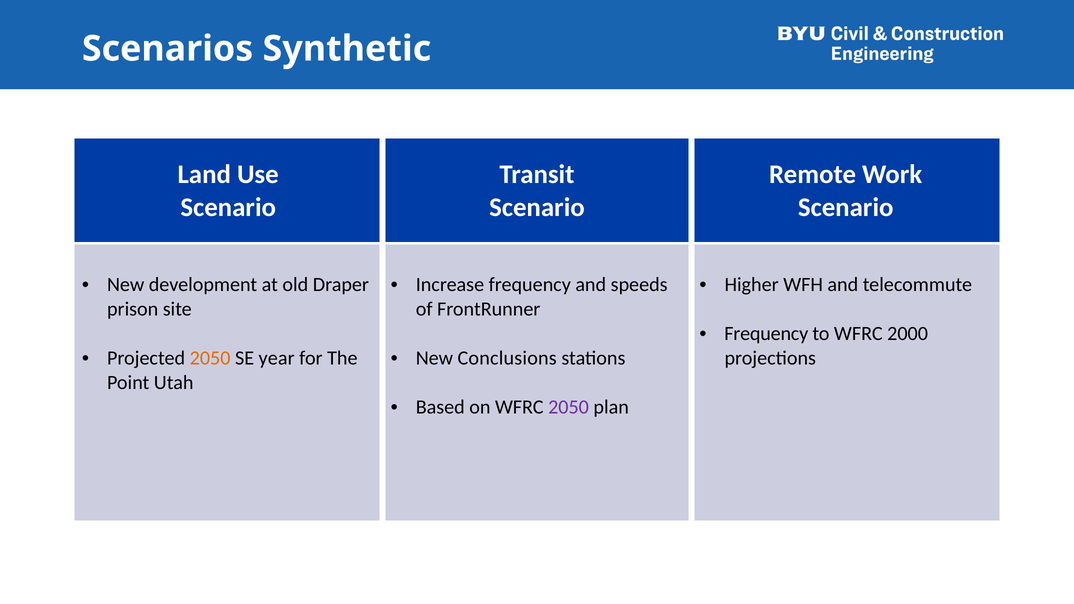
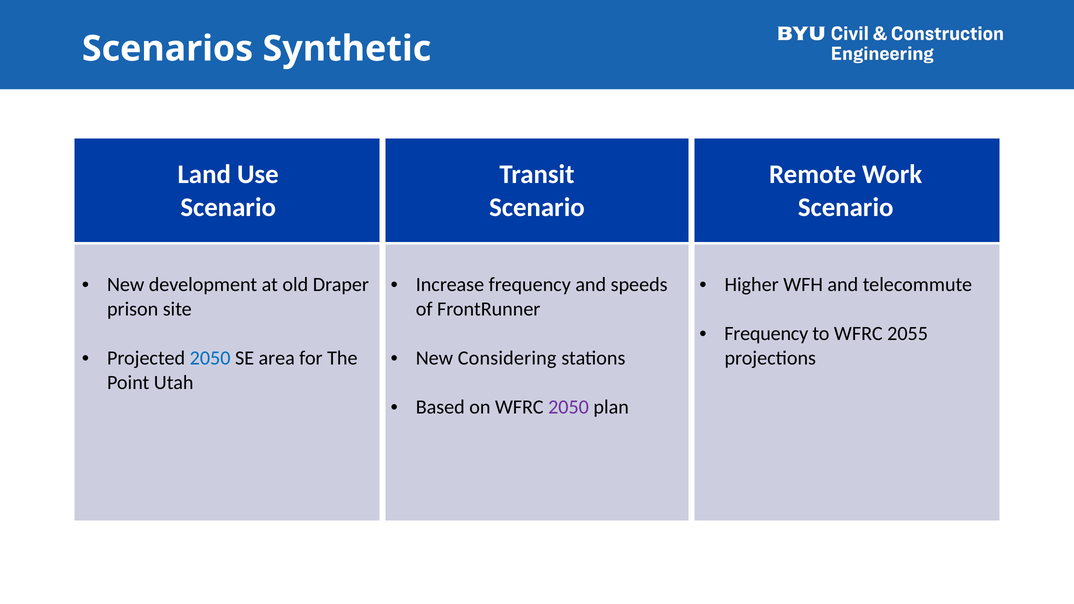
2000: 2000 -> 2055 (908, 334)
2050 colour: orange -> blue (210, 358)
year: year -> area (277, 358)
Conclusions: Conclusions -> Considering (507, 358)
